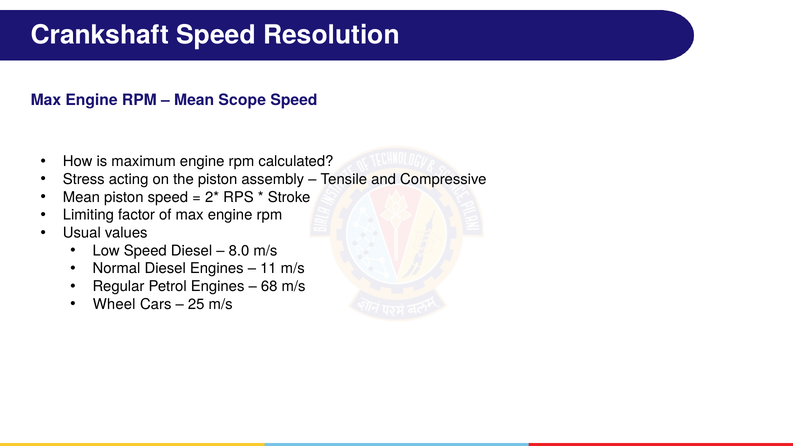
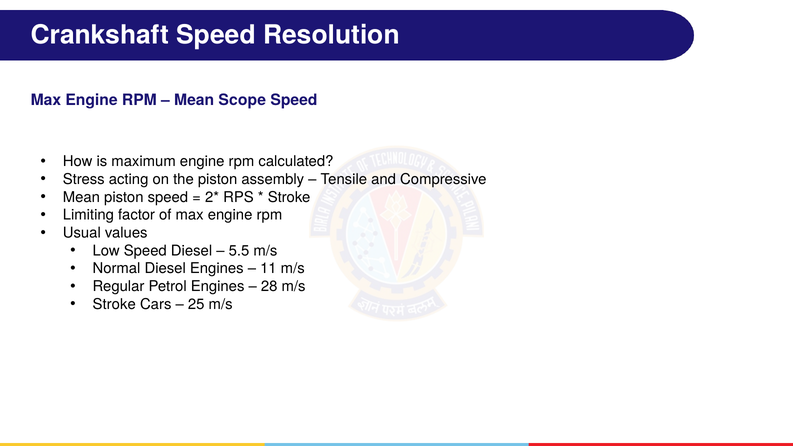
8.0: 8.0 -> 5.5 (239, 251)
68: 68 -> 28 (269, 286)
Wheel: Wheel -> Stroke (114, 304)
